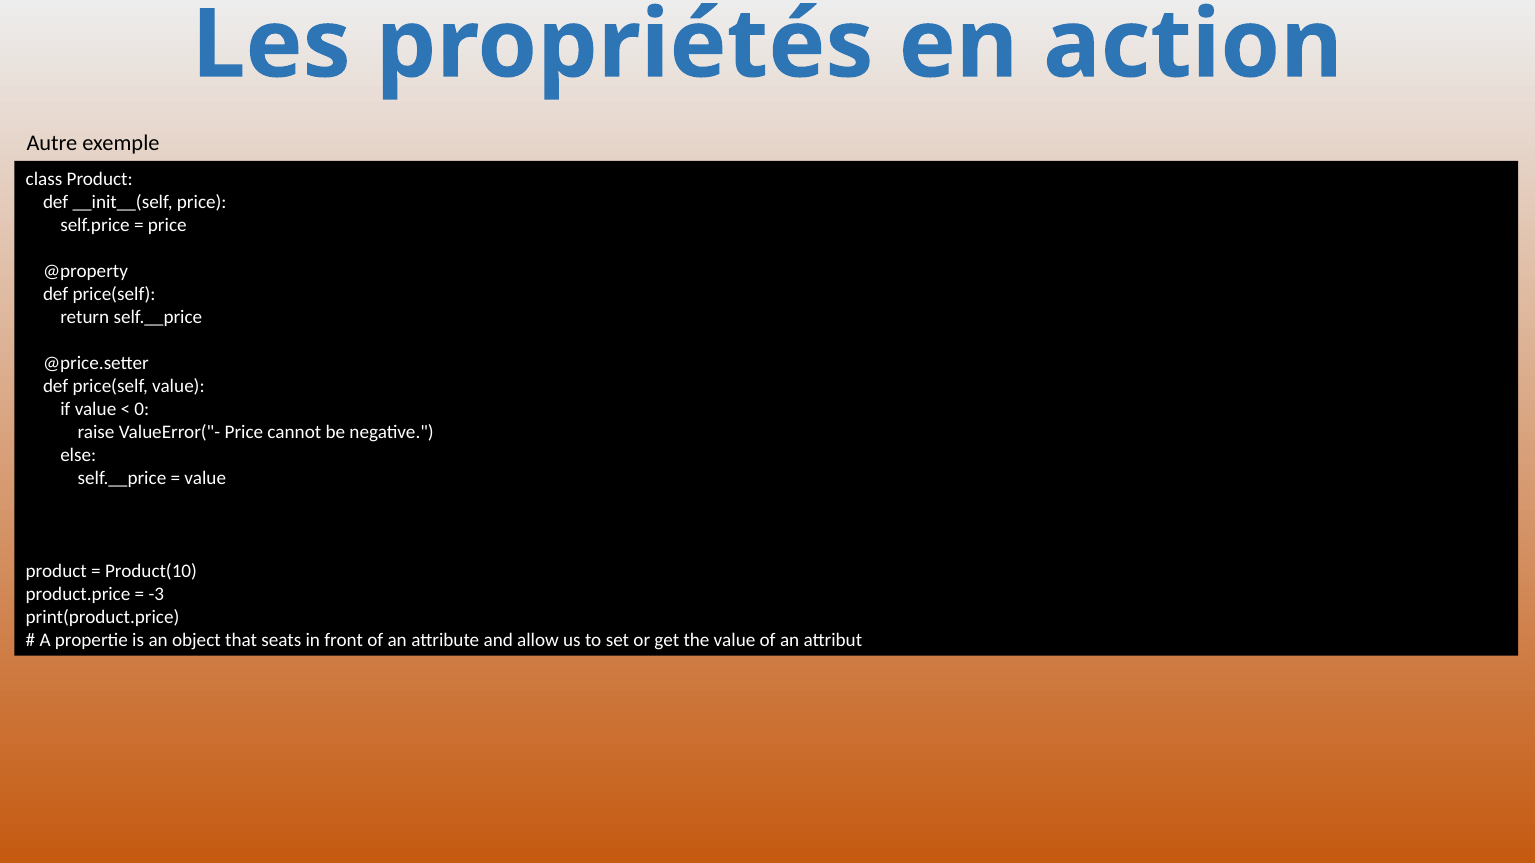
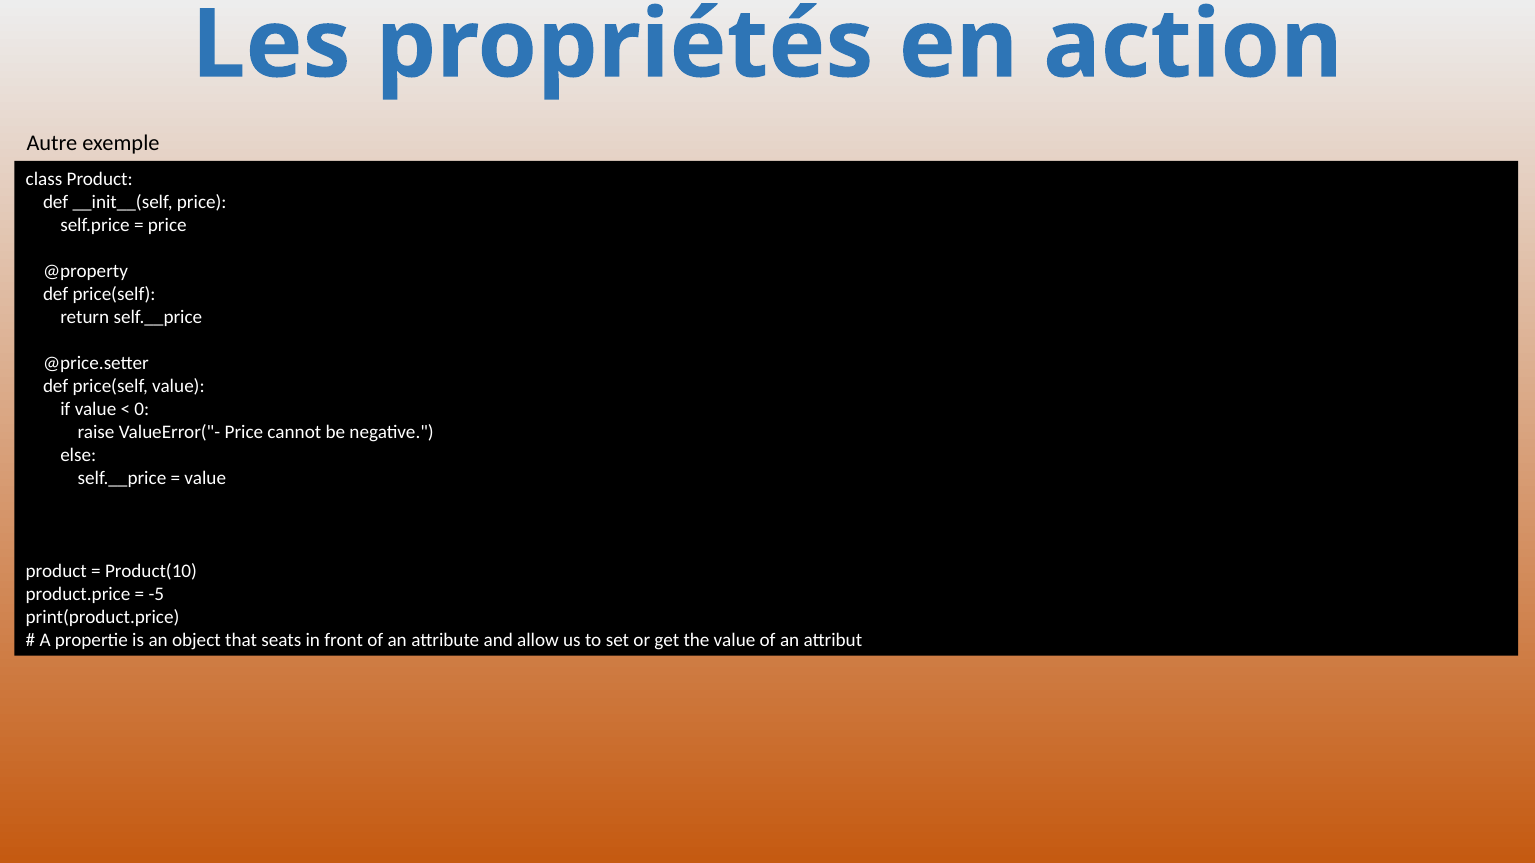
-3: -3 -> -5 (156, 594)
